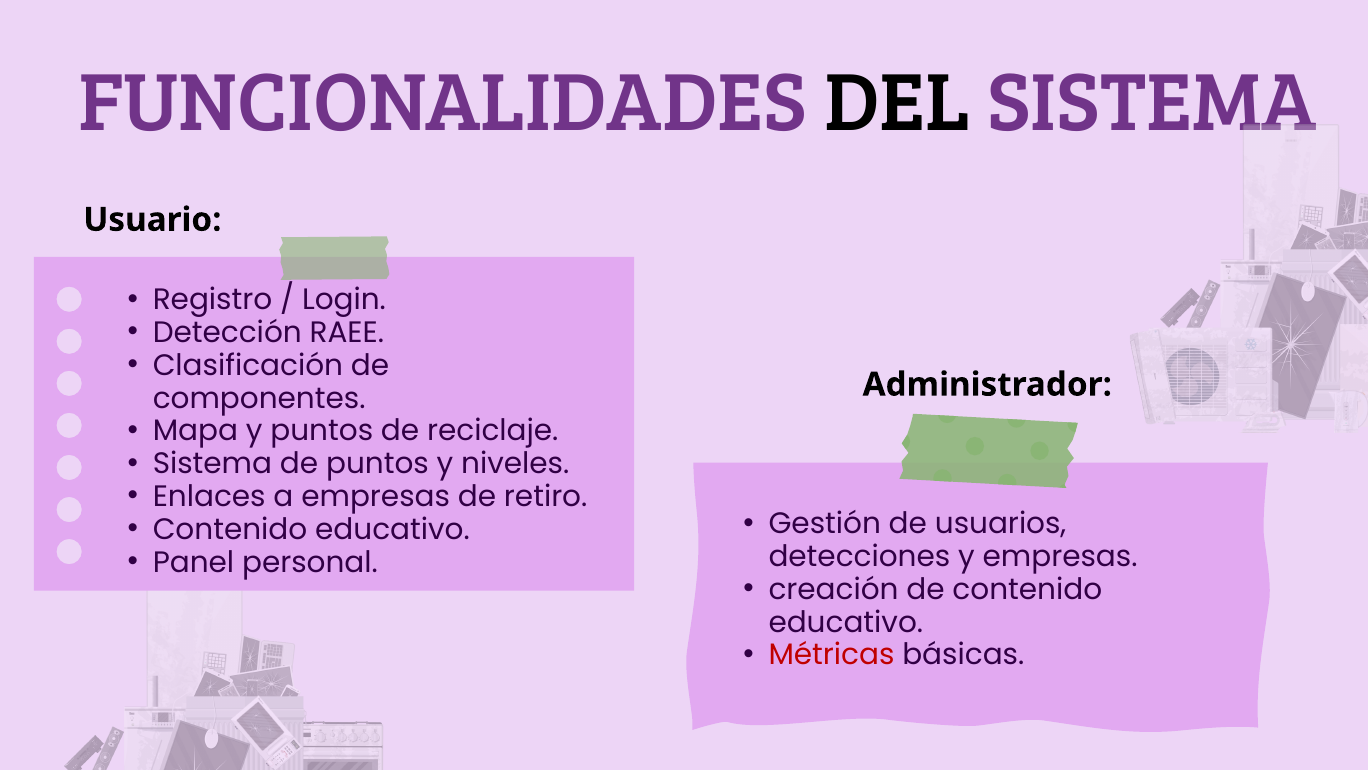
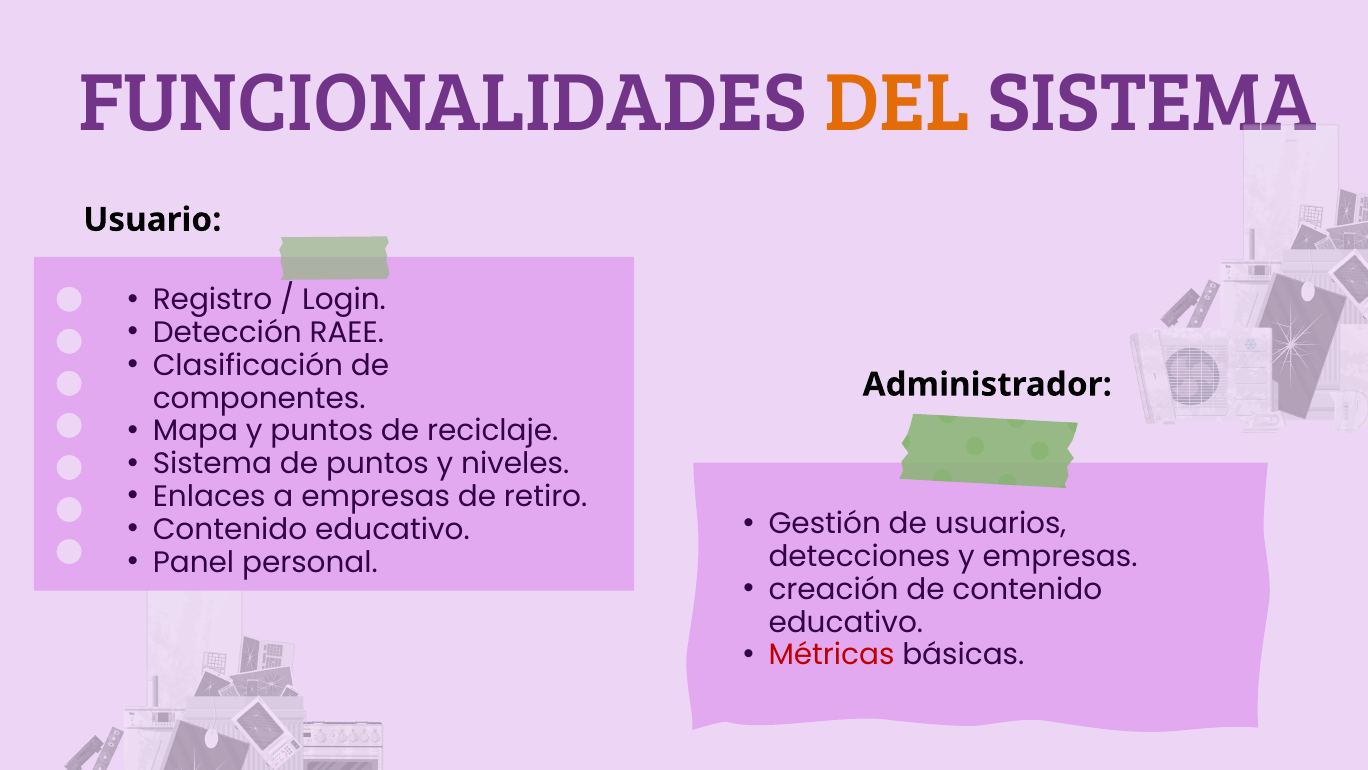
DEL colour: black -> orange (897, 103)
